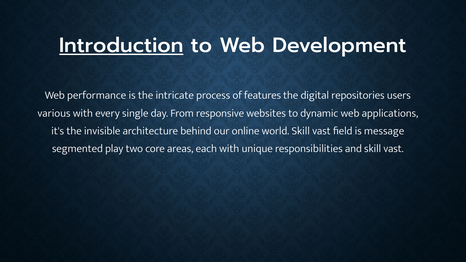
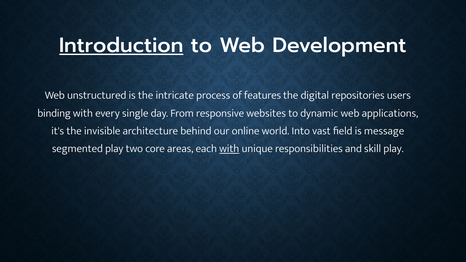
performance: performance -> unstructured (97, 95)
various: various -> binding (54, 113)
world Skill: Skill -> Into (301, 131)
with underline: none -> present (229, 149)
and skill vast: vast -> play (394, 149)
